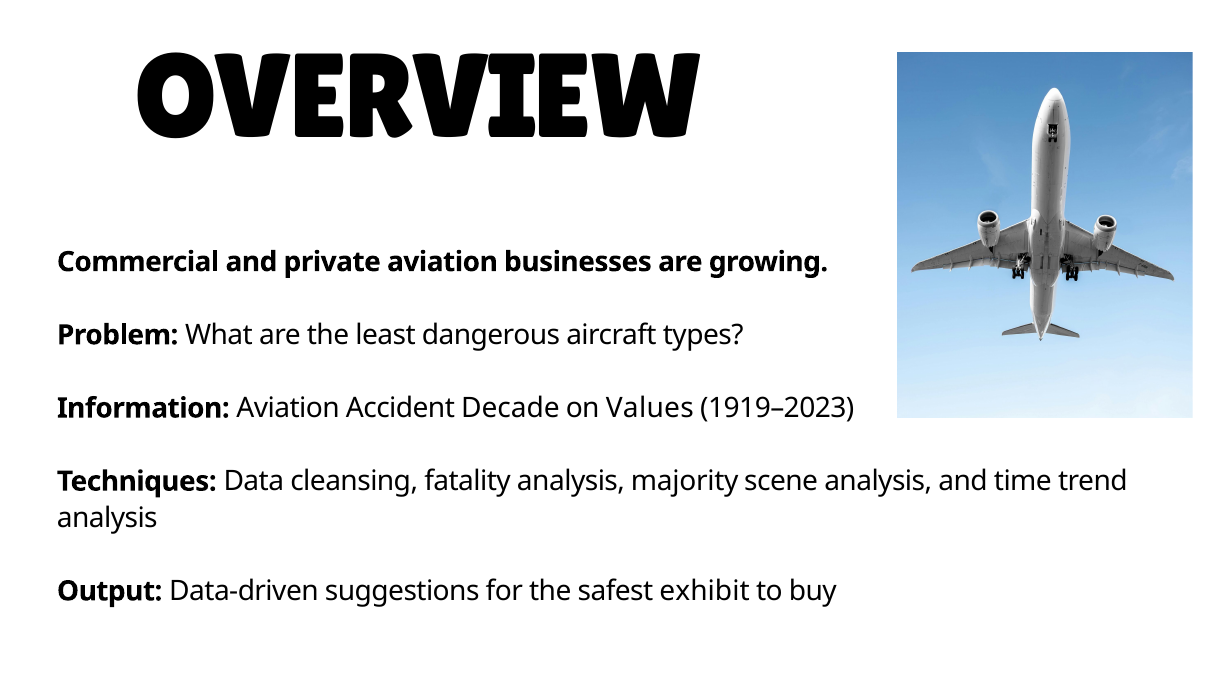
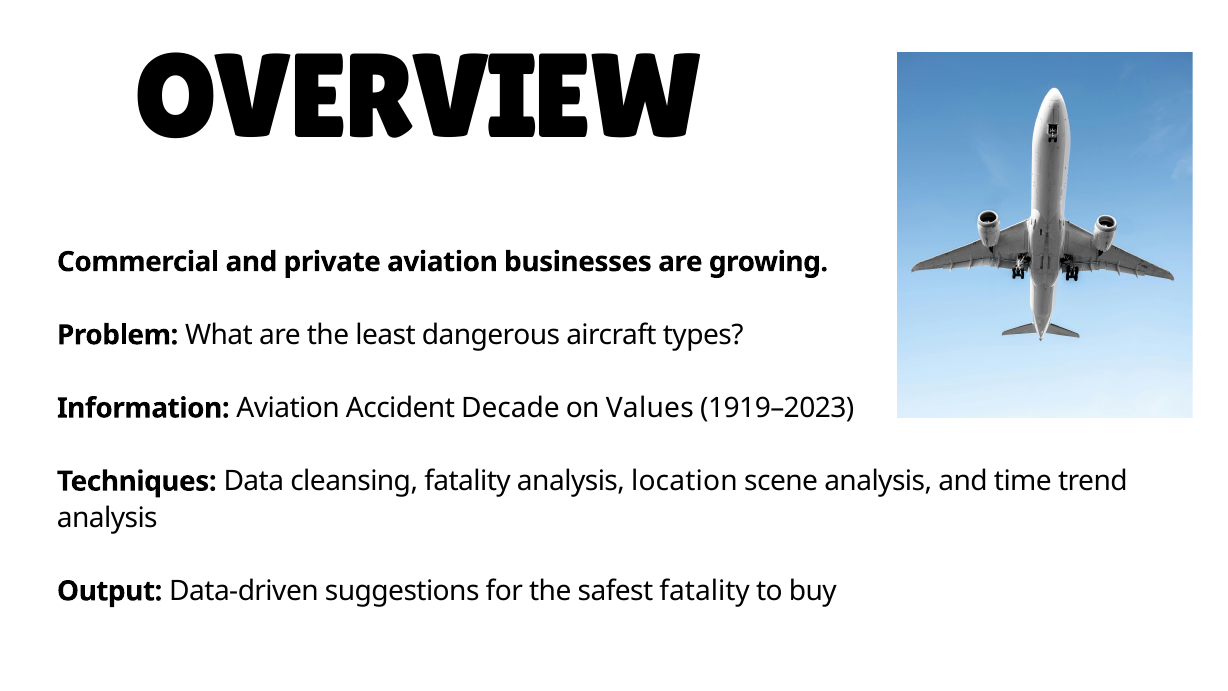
majority: majority -> location (684, 481)
safest exhibit: exhibit -> fatality (705, 591)
